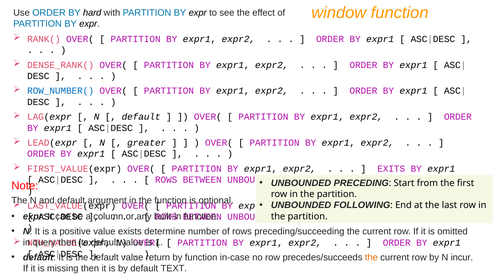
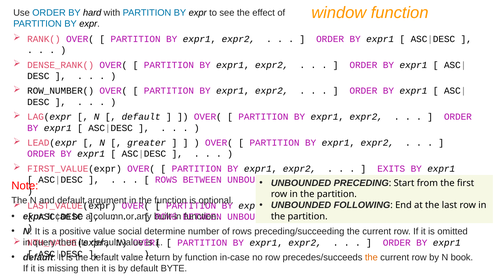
ROW_NUMBER( colour: blue -> black (61, 91)
exists: exists -> social (130, 231)
incur: incur -> book (462, 257)
TEXT: TEXT -> BYTE (174, 268)
